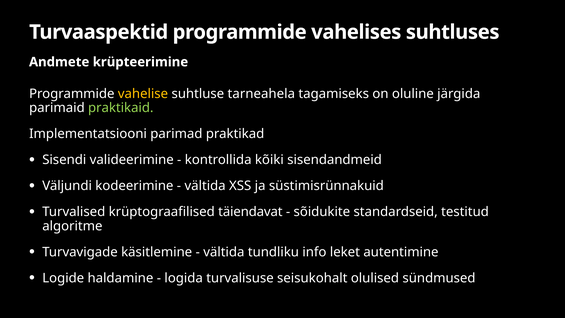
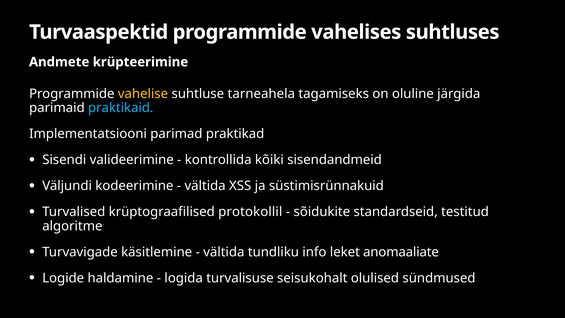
praktikaid colour: light green -> light blue (121, 108)
täiendavat: täiendavat -> protokollil (250, 212)
autentimine: autentimine -> anomaaliate (401, 252)
